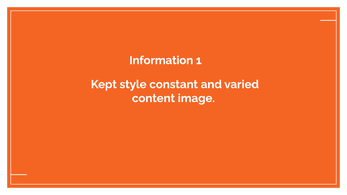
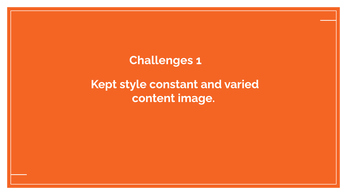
Information: Information -> Challenges (161, 60)
